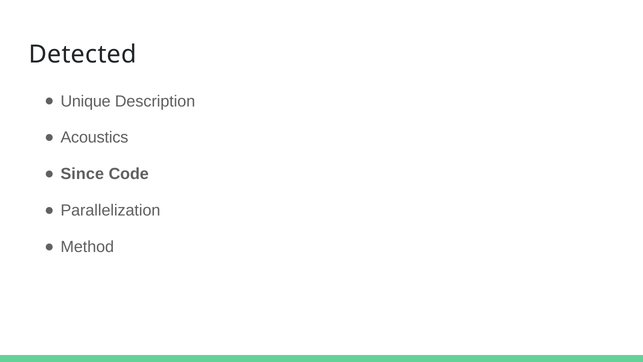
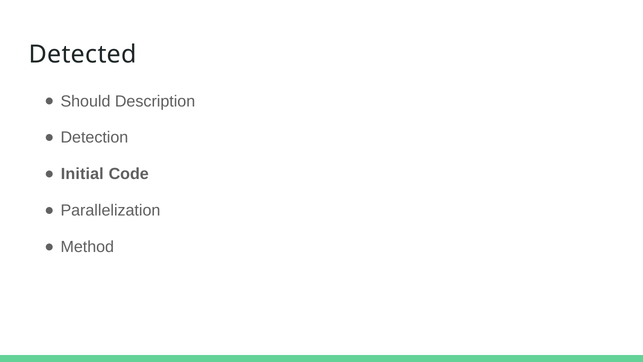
Unique: Unique -> Should (85, 101)
Acoustics: Acoustics -> Detection (94, 138)
Since: Since -> Initial (82, 174)
